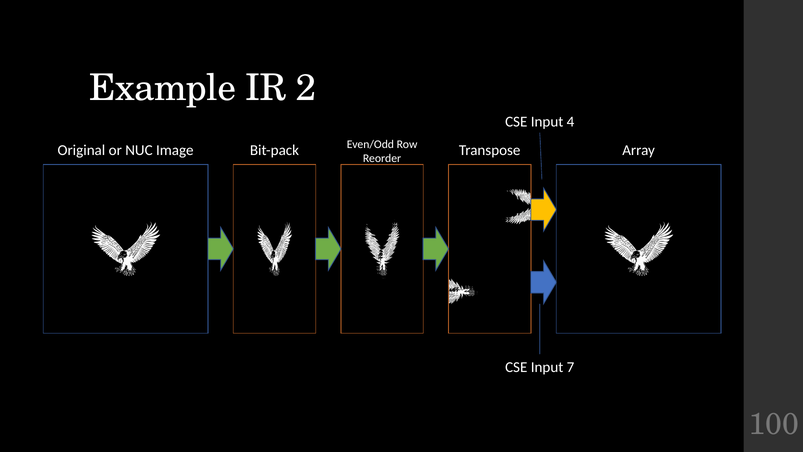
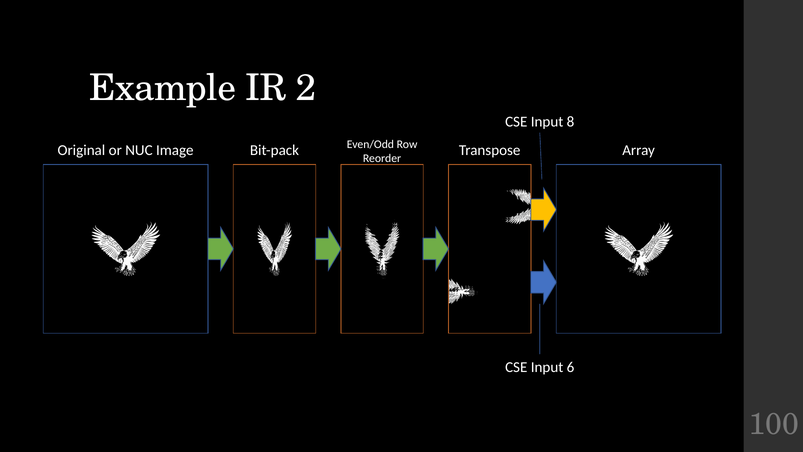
4: 4 -> 8 (571, 122)
7: 7 -> 6 (571, 367)
